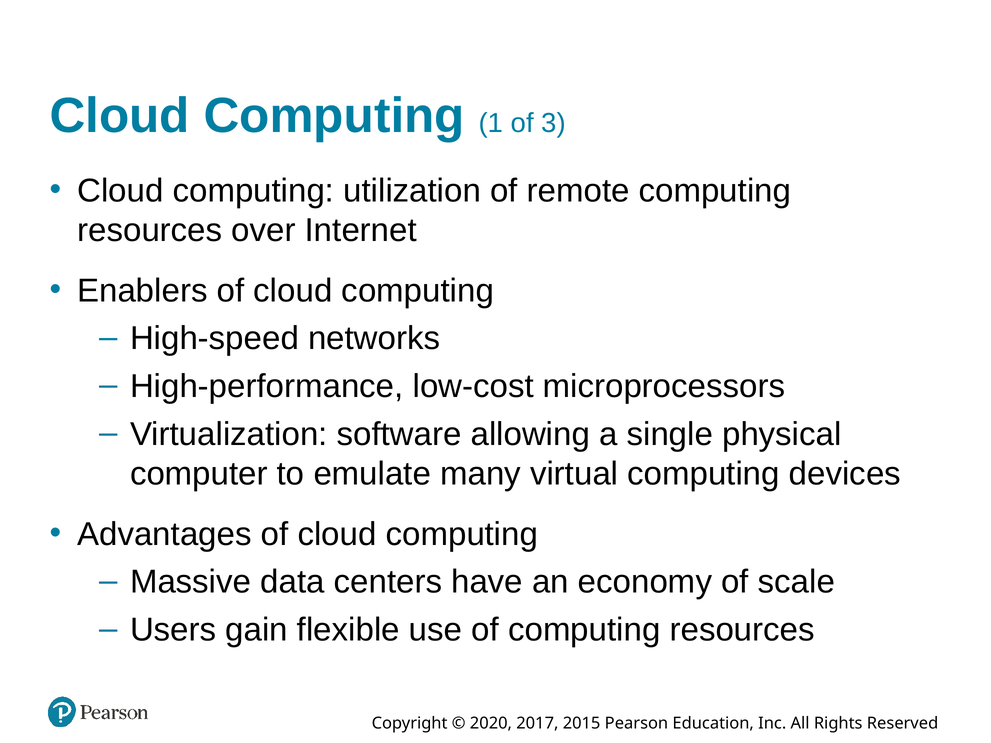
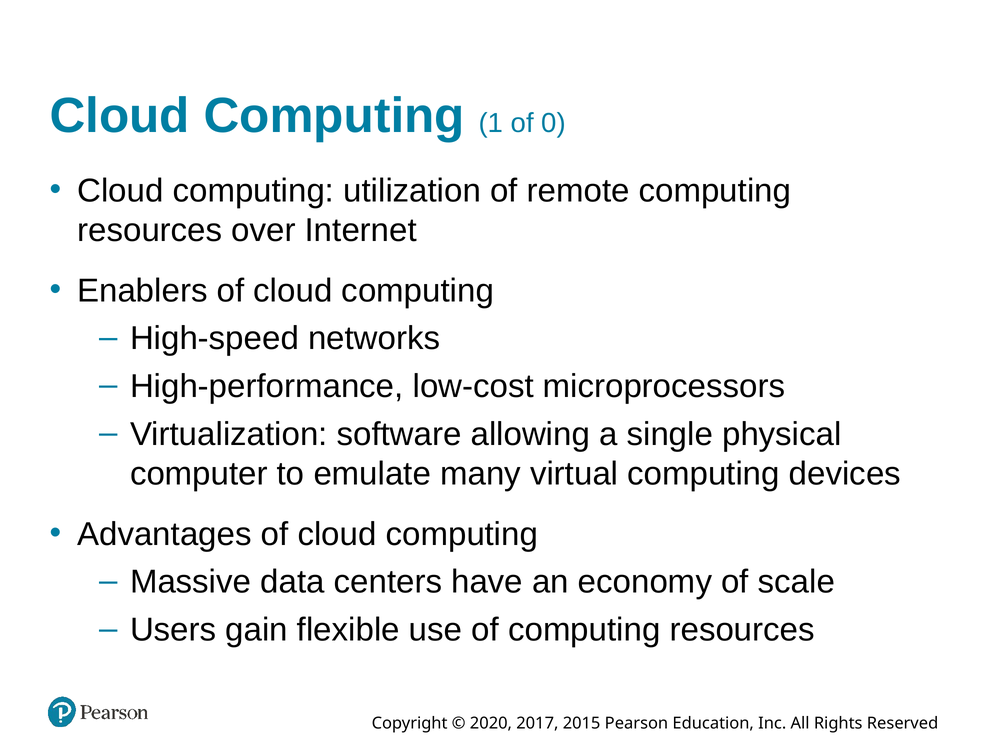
3: 3 -> 0 (554, 123)
